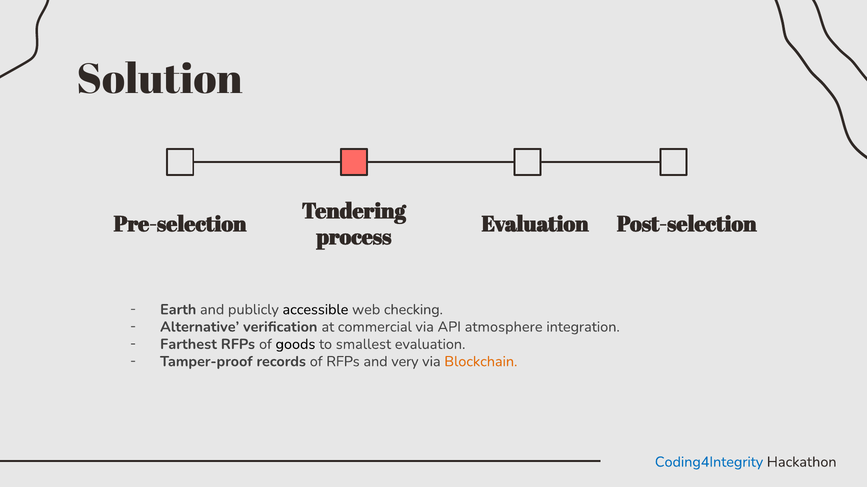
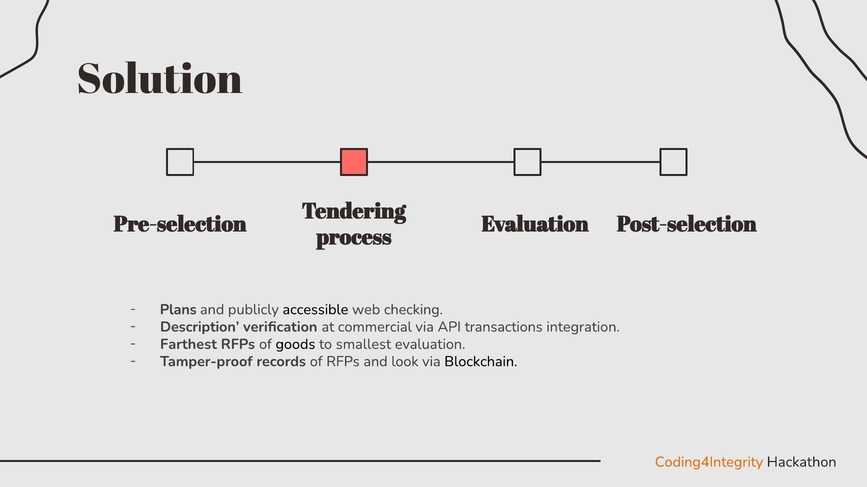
Earth: Earth -> Plans (178, 310)
Alternative: Alternative -> Description (200, 327)
atmosphere: atmosphere -> transactions (504, 327)
very: very -> look (405, 362)
Blockchain colour: orange -> black (481, 362)
Coding4Integrity colour: blue -> orange (709, 463)
